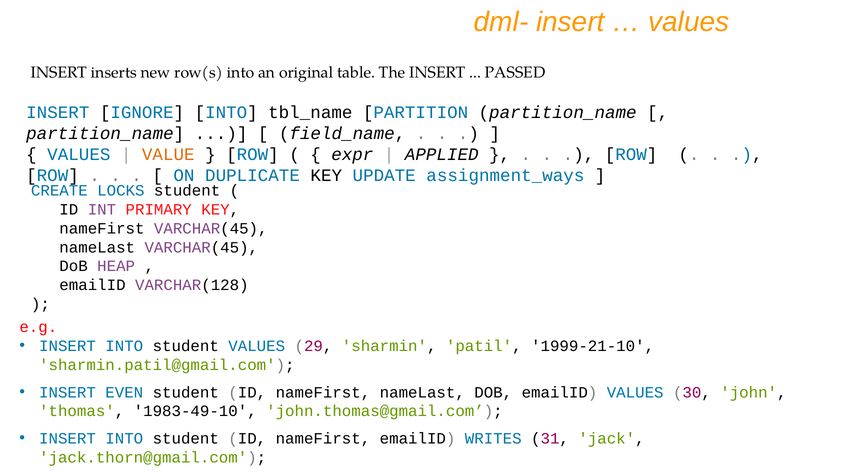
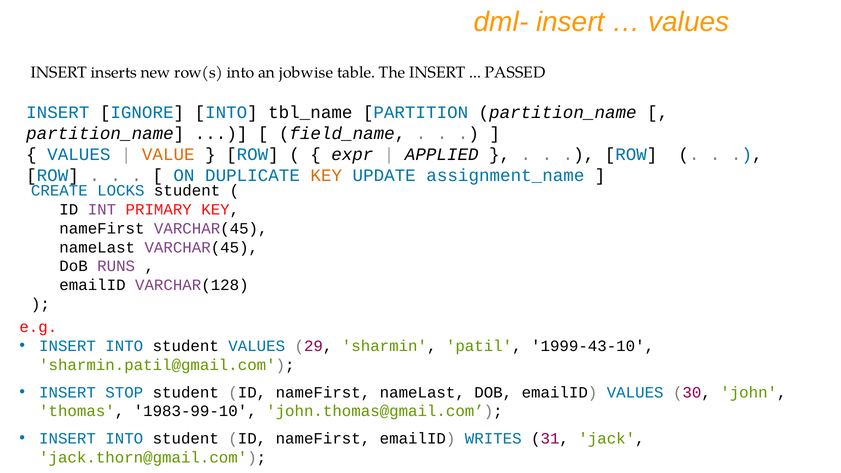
original: original -> jobwise (306, 73)
KEY colour: black -> orange (326, 175)
assignment_ways: assignment_ways -> assignment_name (505, 175)
HEAP: HEAP -> RUNS (116, 266)
1999-21-10: 1999-21-10 -> 1999-43-10 (593, 346)
EVEN: EVEN -> STOP (124, 392)
1983-49-10: 1983-49-10 -> 1983-99-10 (195, 411)
